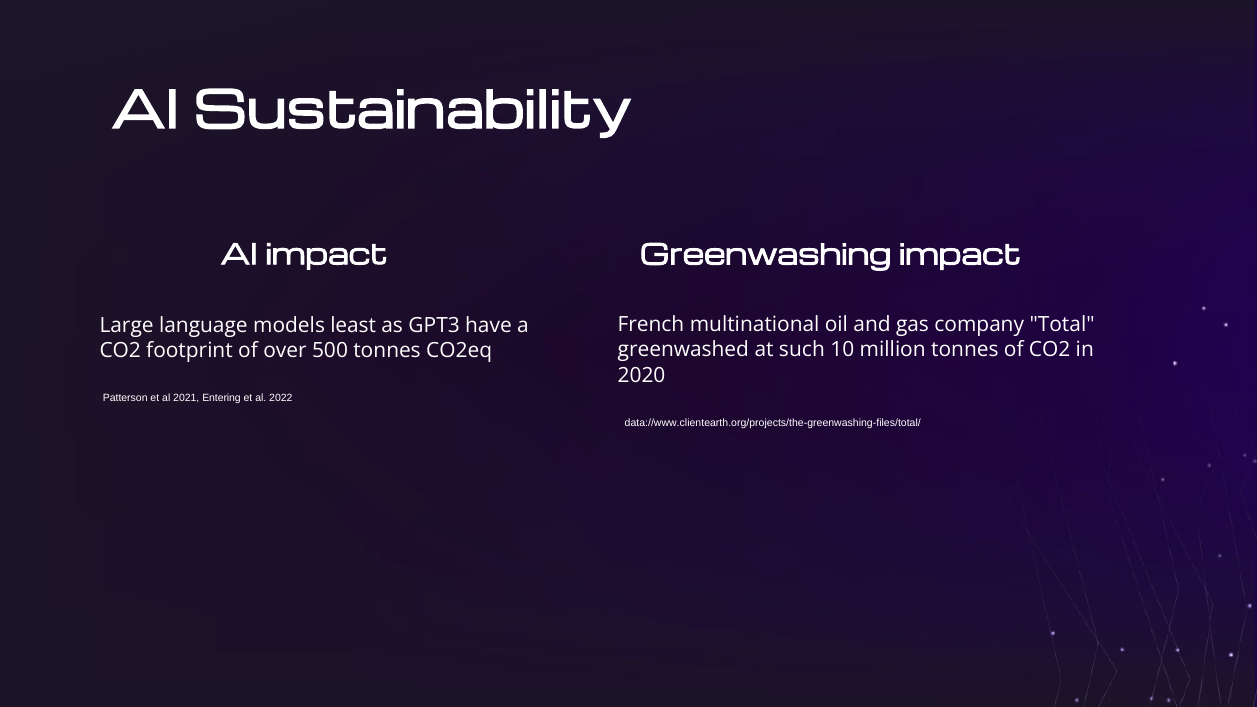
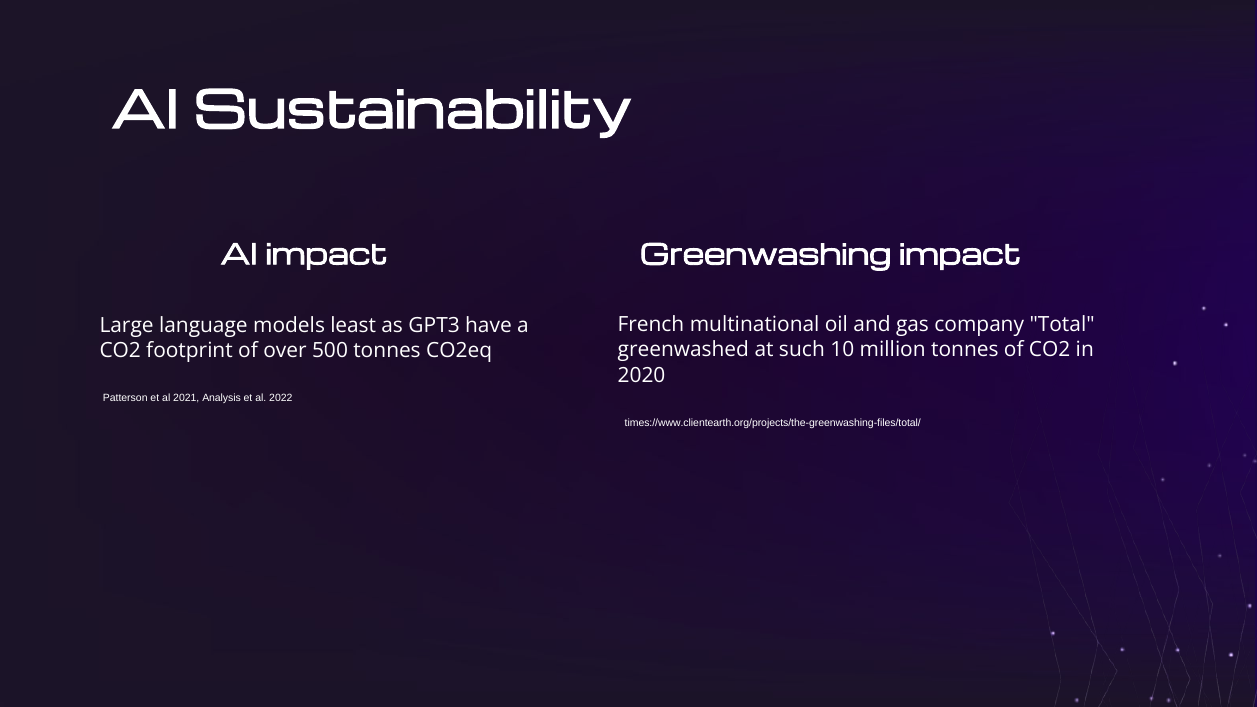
Entering: Entering -> Analysis (222, 398)
data://www.clientearth.org/projects/the-greenwashing-files/total/: data://www.clientearth.org/projects/the-greenwashing-files/total/ -> times://www.clientearth.org/projects/the-greenwashing-files/total/ (773, 424)
